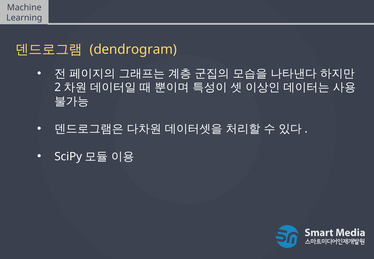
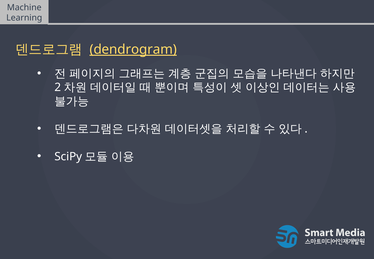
dendrogram underline: none -> present (133, 49)
